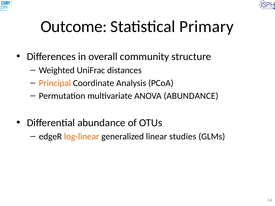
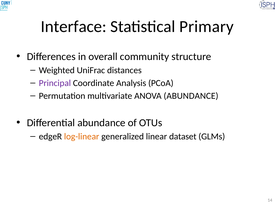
Outcome: Outcome -> Interface (74, 27)
Principal colour: orange -> purple (55, 83)
studies: studies -> dataset (183, 137)
